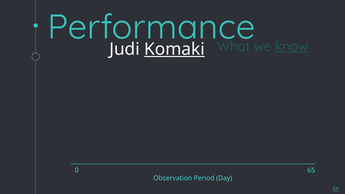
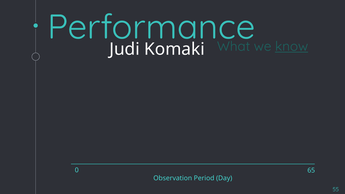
Komaki underline: present -> none (175, 49)
